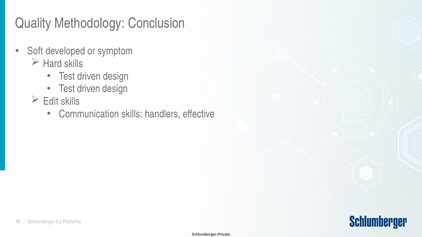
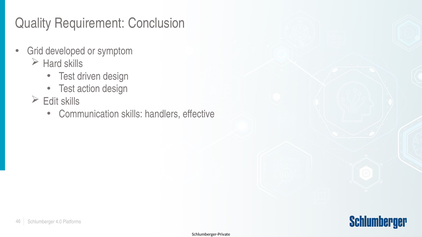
Methodology: Methodology -> Requirement (90, 23)
Soft: Soft -> Grid (35, 51)
driven: driven -> action (89, 89)
